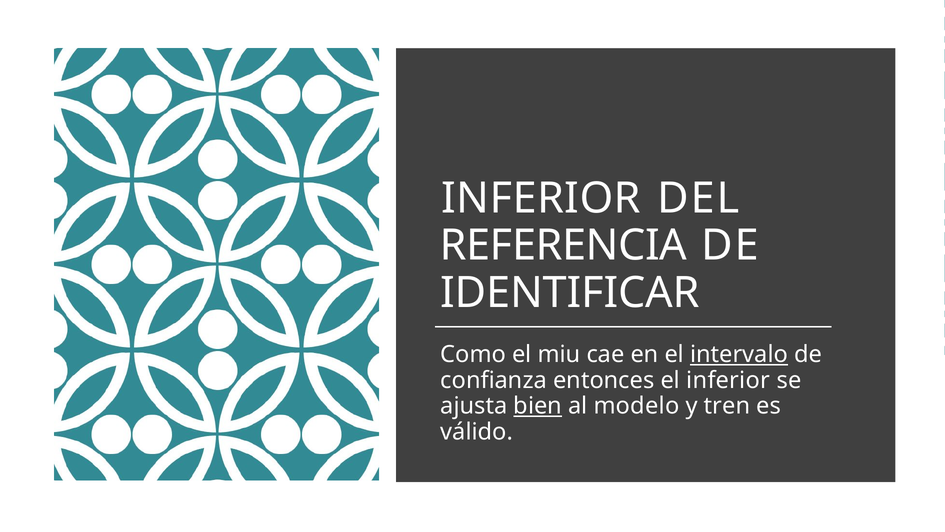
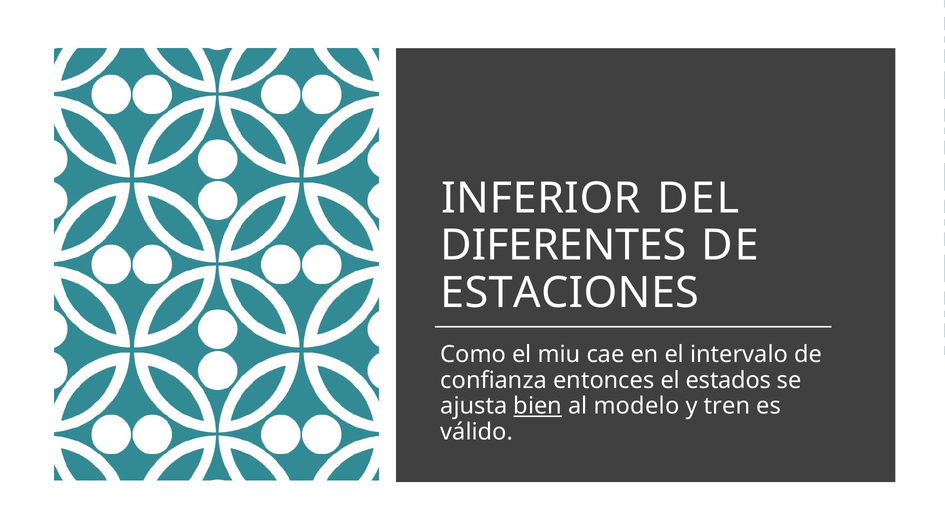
REFERENCIA: REFERENCIA -> DIFERENTES (563, 245)
IDENTIFICAR: IDENTIFICAR -> ESTACIONES (570, 293)
intervalo underline: present -> none (739, 354)
el inferior: inferior -> estados (728, 380)
